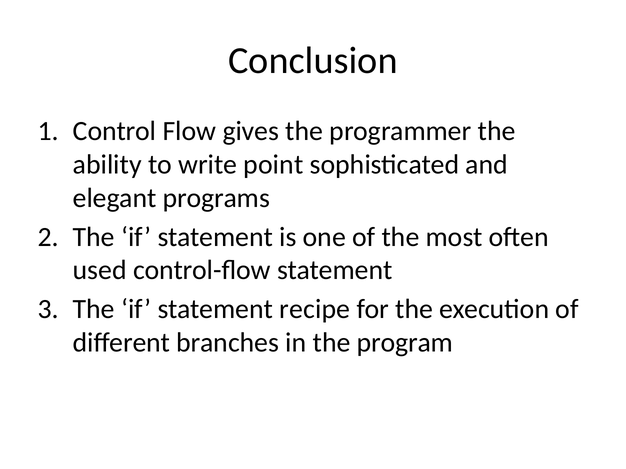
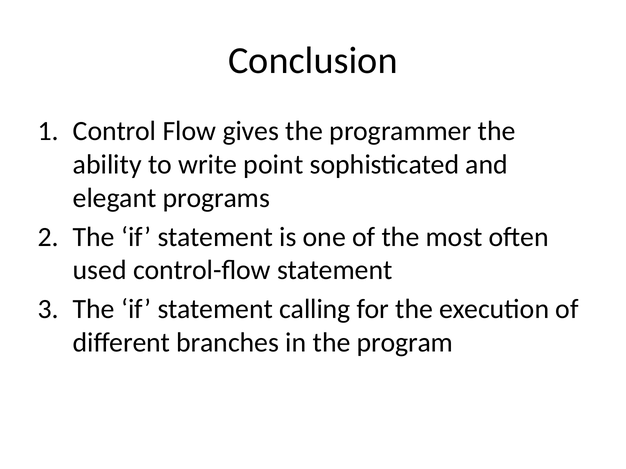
recipe: recipe -> calling (315, 310)
